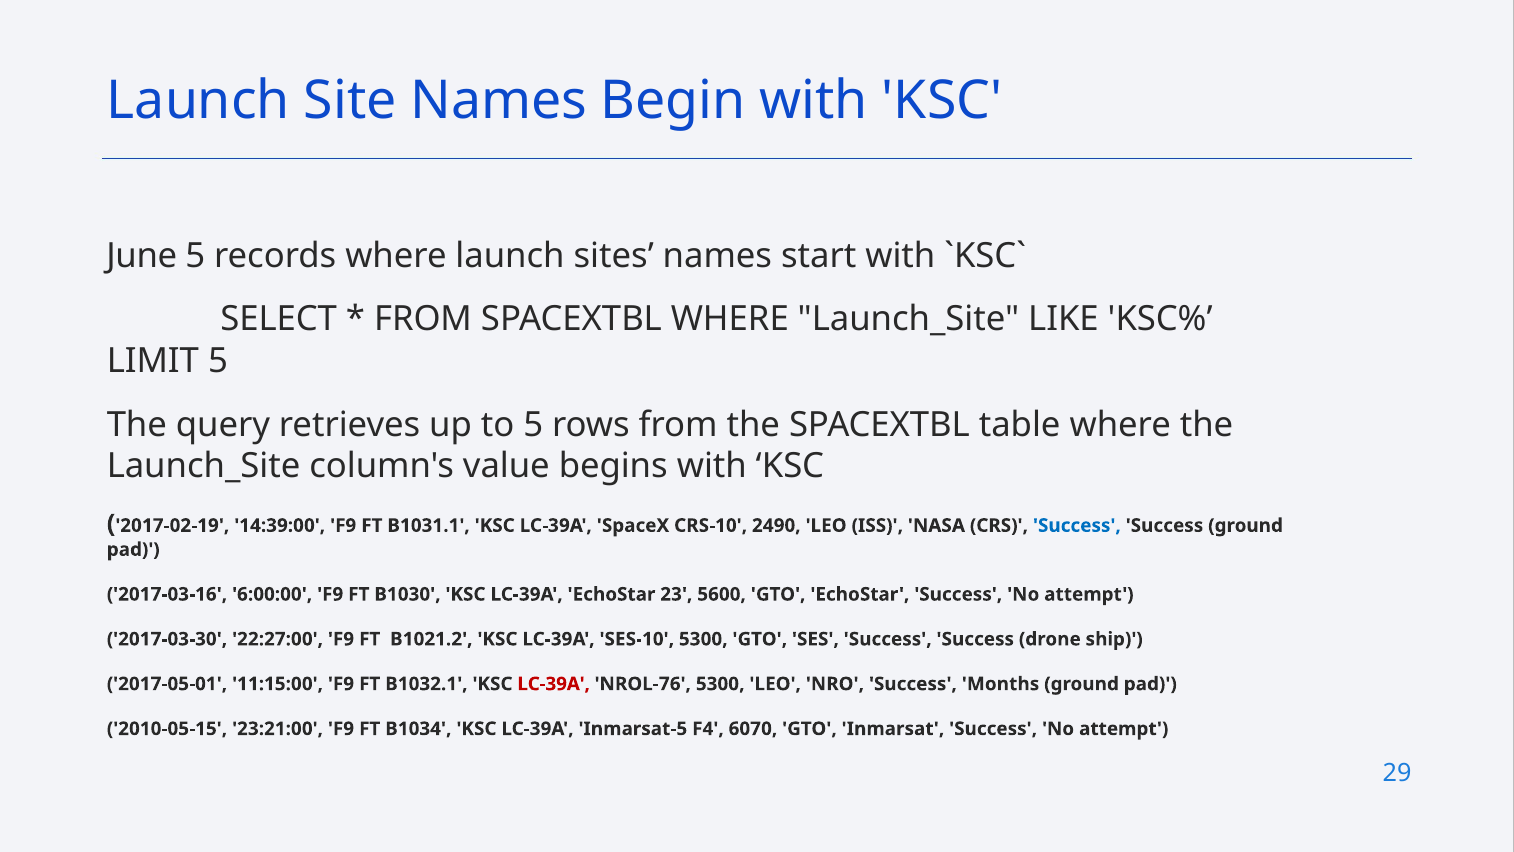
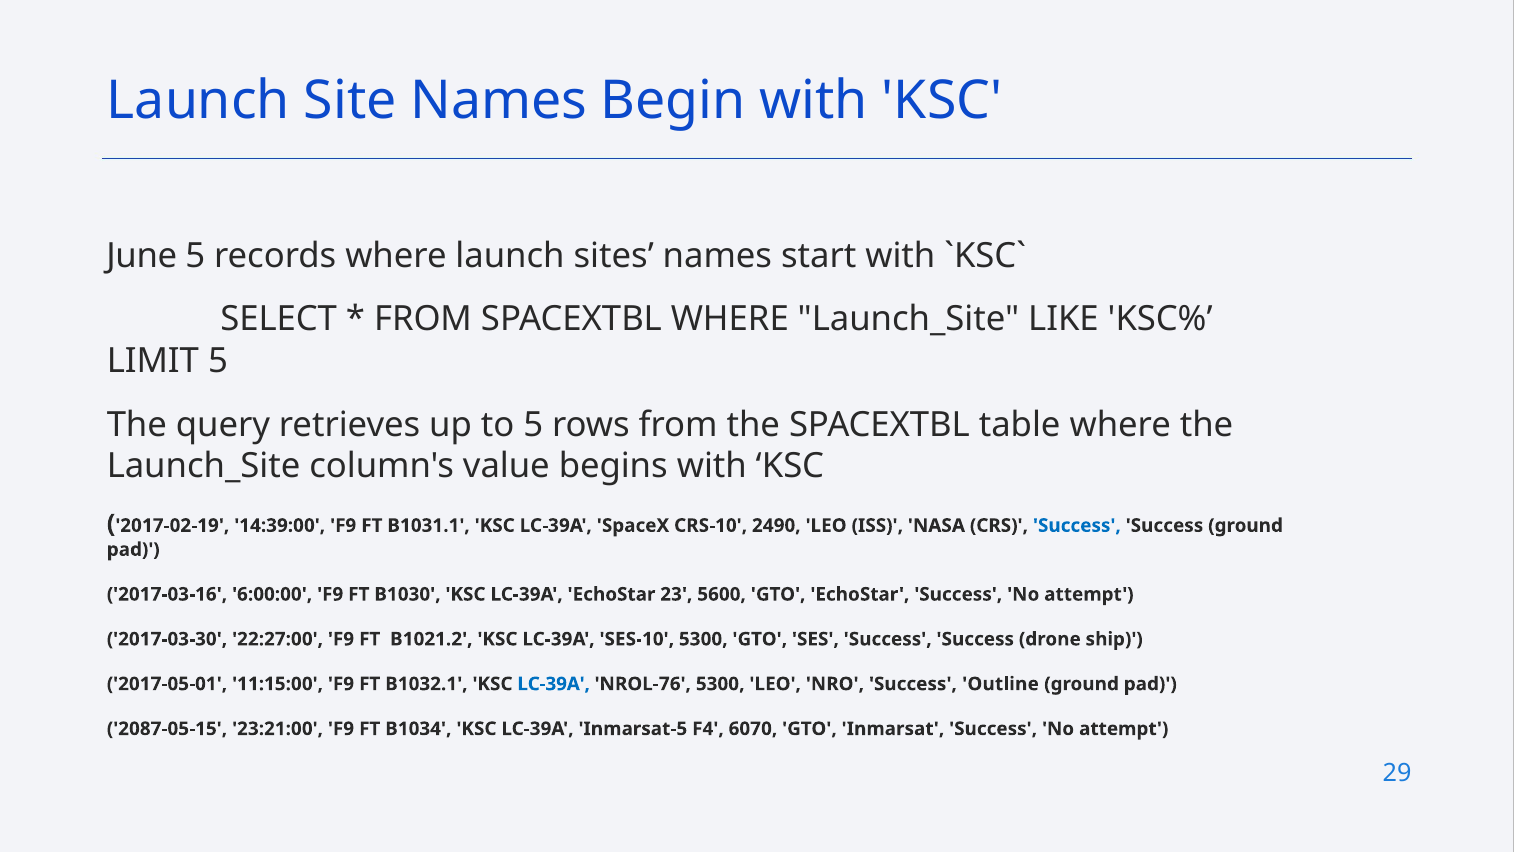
LC-39A colour: red -> blue (554, 684)
Months: Months -> Outline (1000, 684)
2010-05-15: 2010-05-15 -> 2087-05-15 (167, 728)
